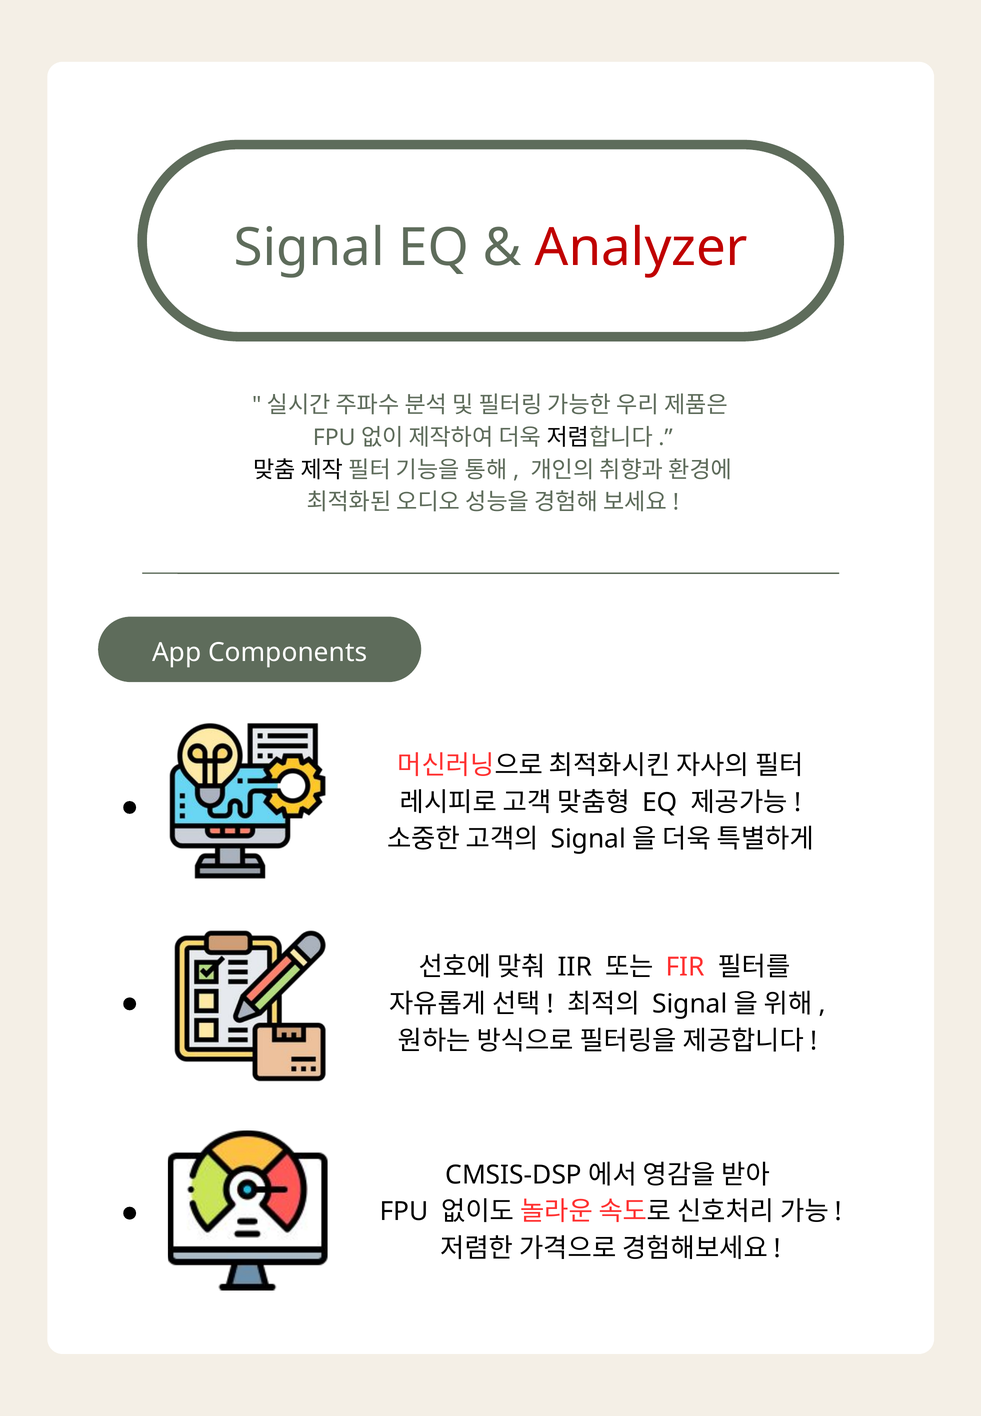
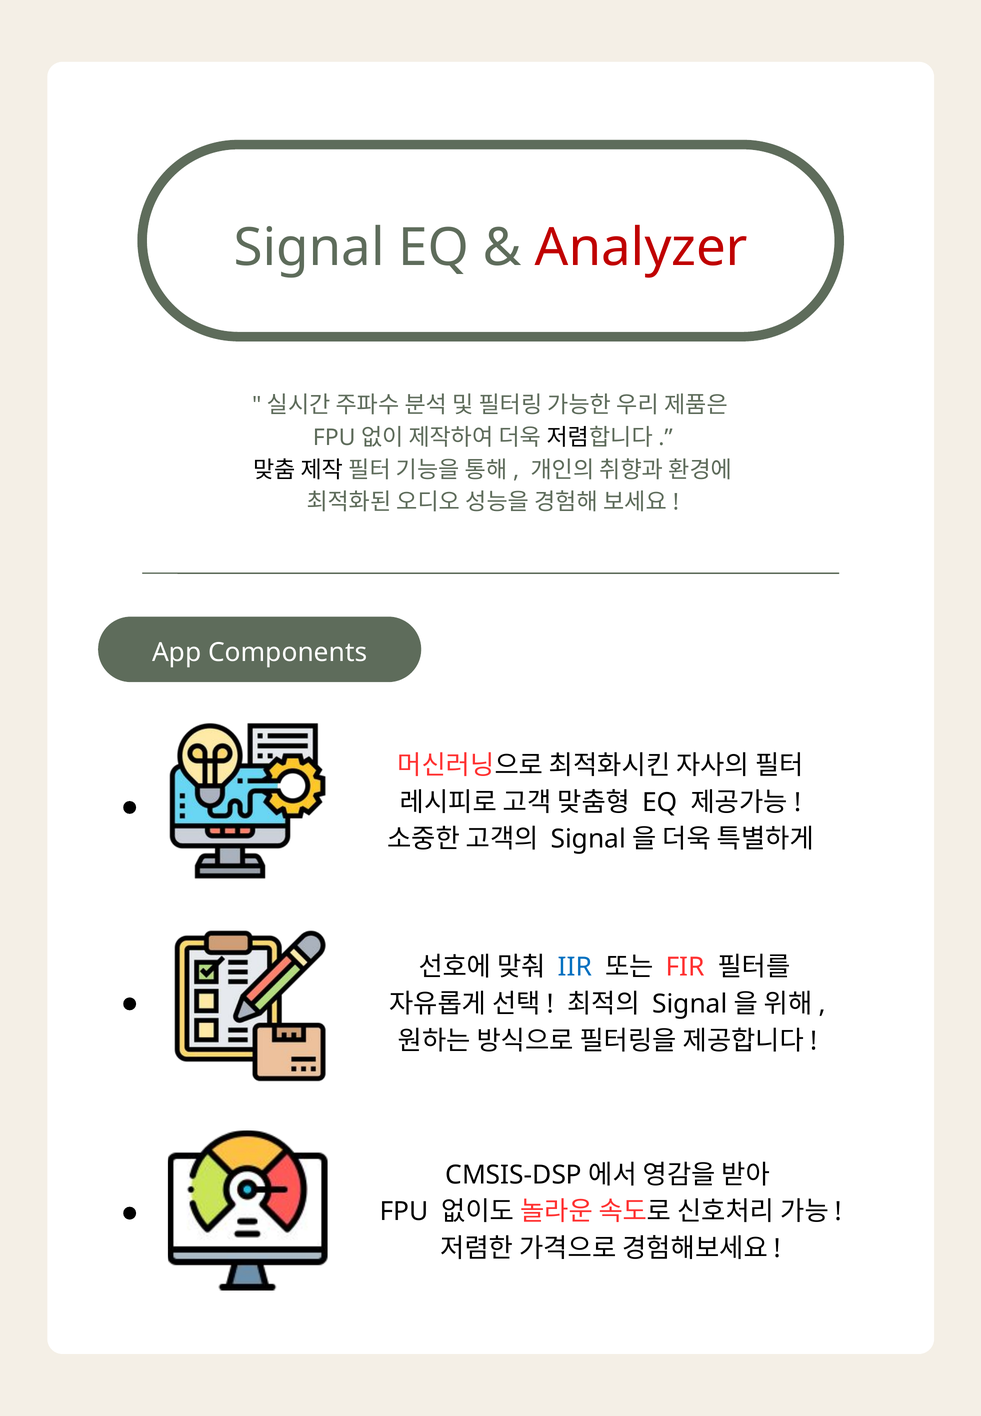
IIR colour: black -> blue (575, 968)
